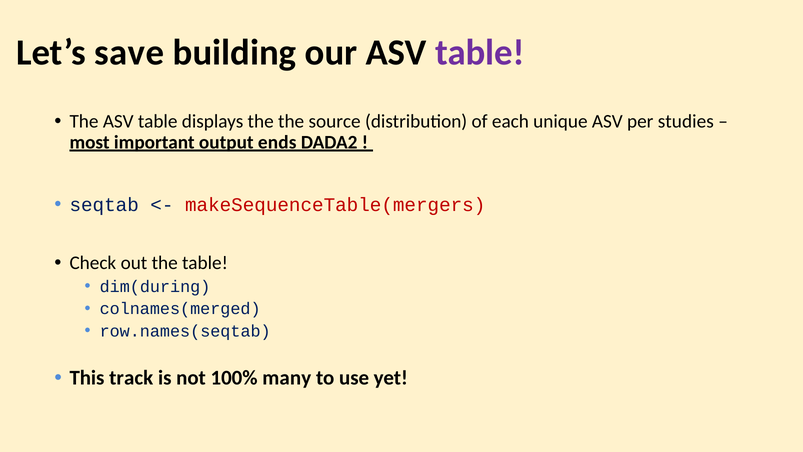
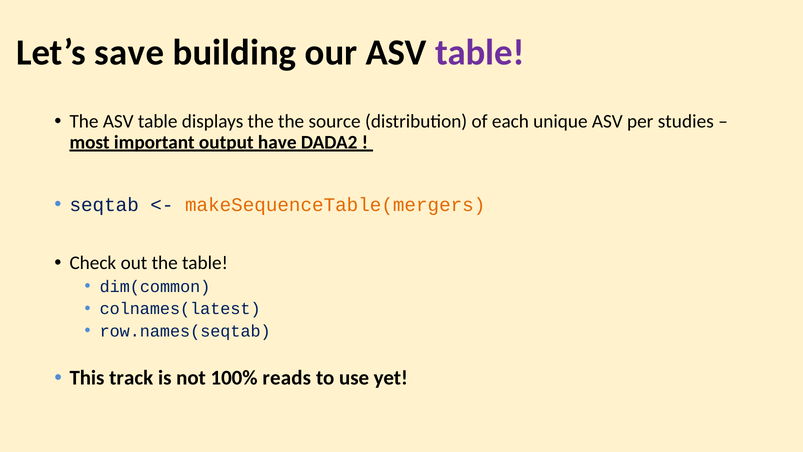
ends: ends -> have (277, 142)
makeSequenceTable(mergers colour: red -> orange (335, 205)
dim(during: dim(during -> dim(common (155, 286)
colnames(merged: colnames(merged -> colnames(latest (180, 309)
many: many -> reads (287, 378)
